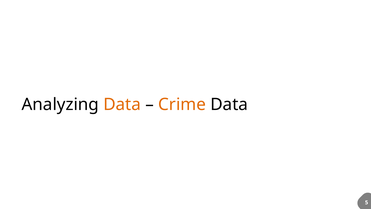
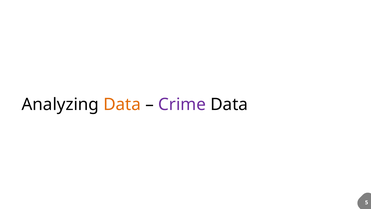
Crime colour: orange -> purple (182, 104)
